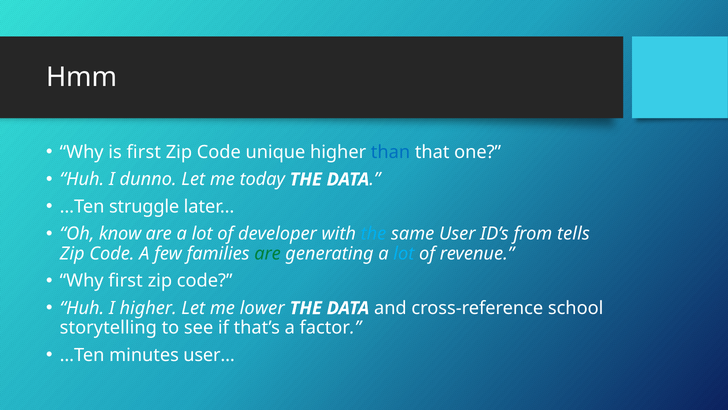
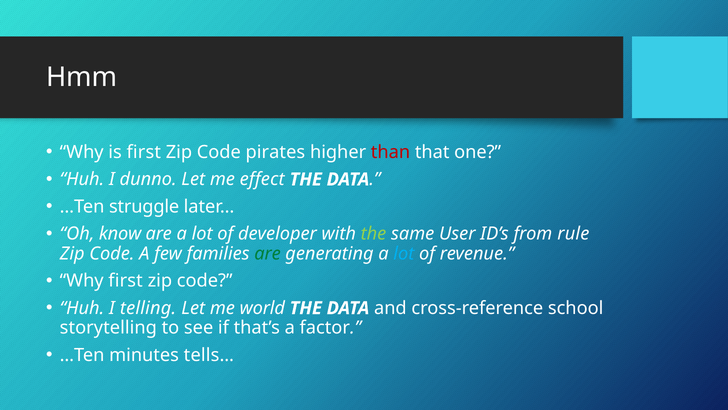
unique: unique -> pirates (275, 152)
than colour: blue -> red (390, 152)
today: today -> effect (262, 179)
the colour: light blue -> light green (374, 234)
tells: tells -> rule (573, 234)
I higher: higher -> telling (148, 308)
lower: lower -> world (262, 308)
user…: user… -> tells… (209, 355)
